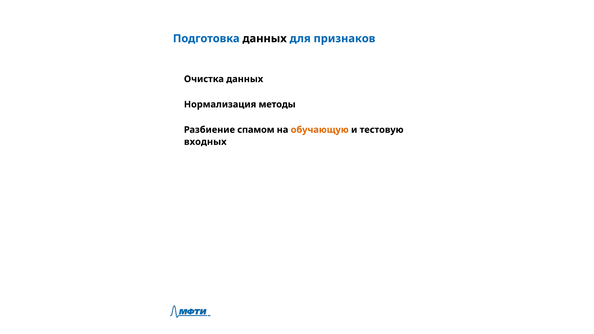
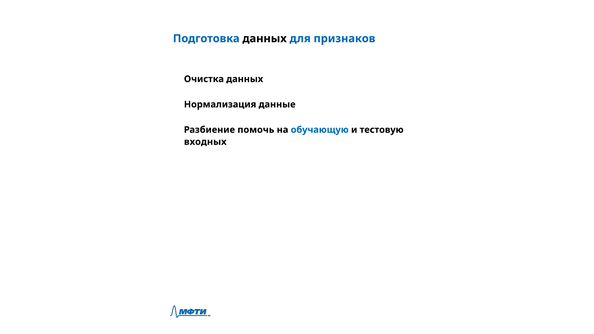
методы: методы -> данные (277, 104)
спамом: спамом -> помочь (256, 130)
обучающую colour: orange -> blue (320, 130)
